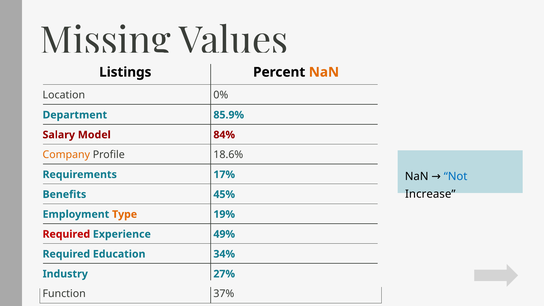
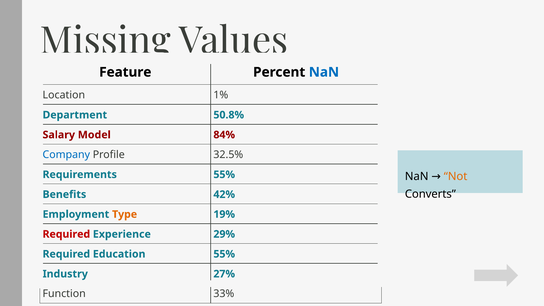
Listings: Listings -> Feature (125, 72)
NaN colour: orange -> blue (324, 72)
0%: 0% -> 1% (221, 95)
85.9%: 85.9% -> 50.8% (229, 115)
Company colour: orange -> blue (66, 155)
18.6%: 18.6% -> 32.5% (228, 155)
Requirements 17%: 17% -> 55% (224, 175)
Not colour: blue -> orange (456, 176)
Increase: Increase -> Converts (430, 194)
45%: 45% -> 42% (224, 194)
49%: 49% -> 29% (224, 234)
Education 34%: 34% -> 55% (224, 254)
37%: 37% -> 33% (224, 294)
